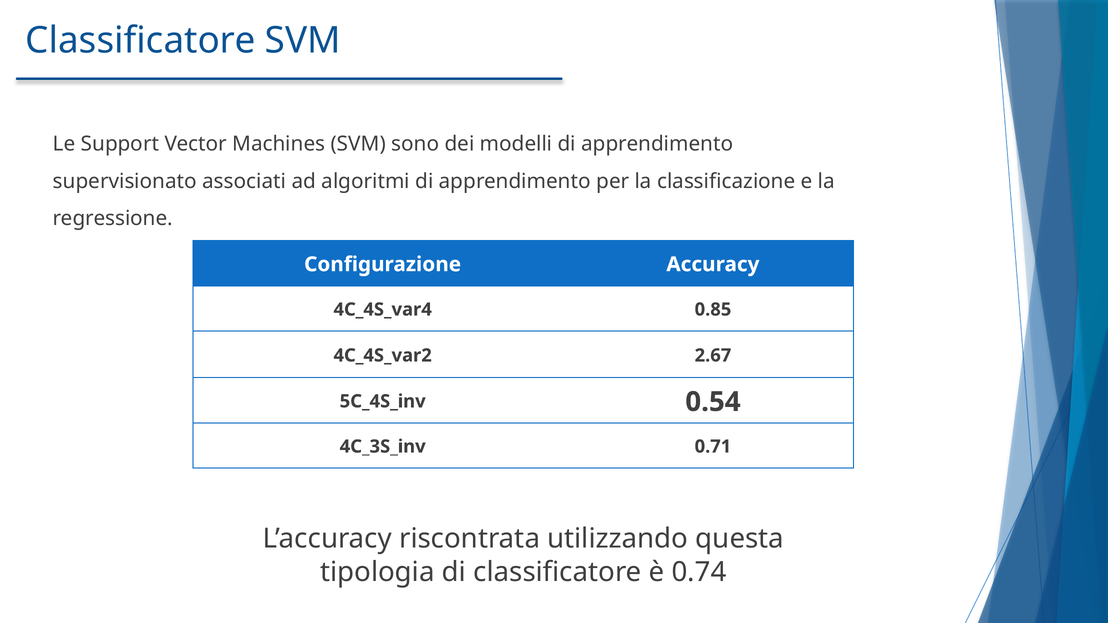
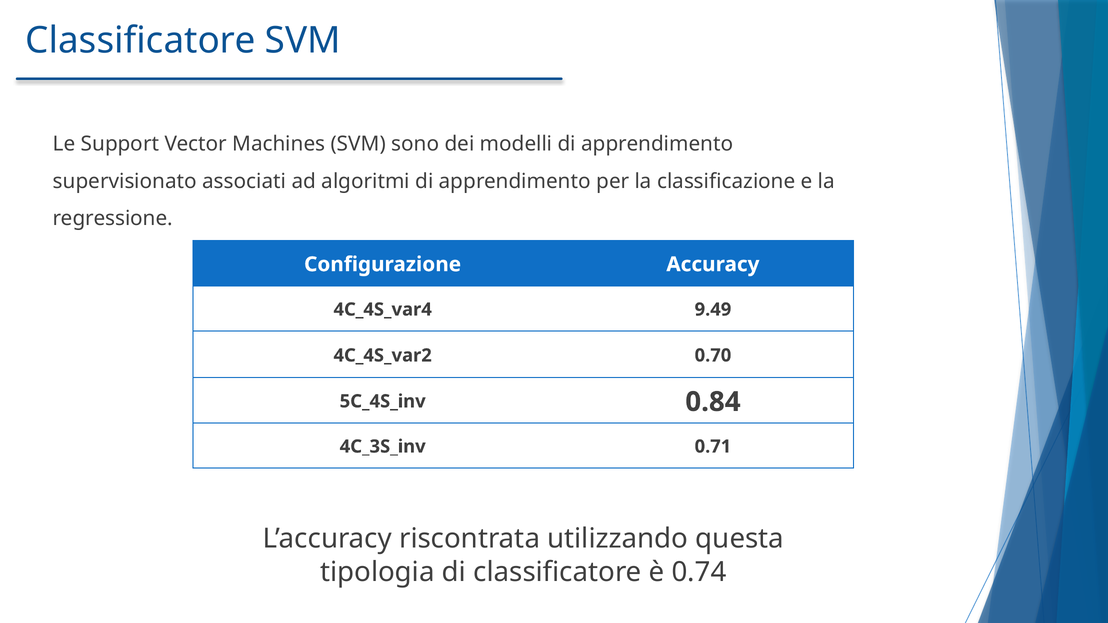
0.85: 0.85 -> 9.49 (713, 310)
2.67: 2.67 -> 0.70 (713, 356)
0.54: 0.54 -> 0.84 (713, 402)
